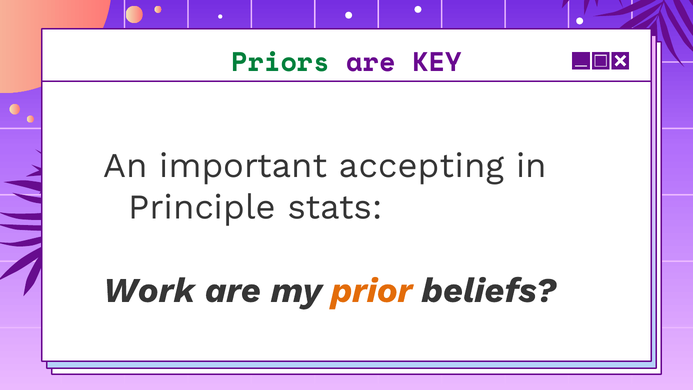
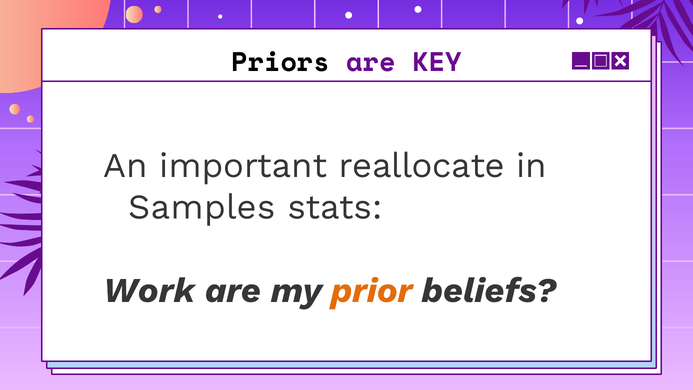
Priors colour: green -> black (281, 63)
accepting: accepting -> reallocate (422, 166)
Principle: Principle -> Samples (202, 207)
